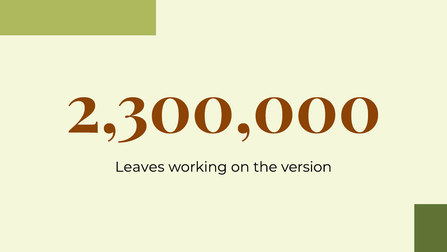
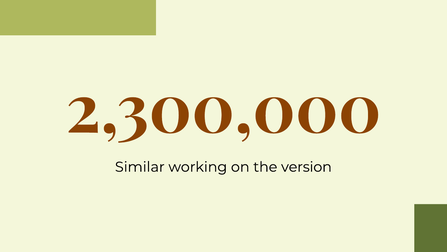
Leaves: Leaves -> Similar (140, 167)
